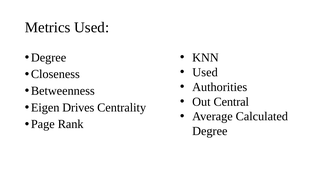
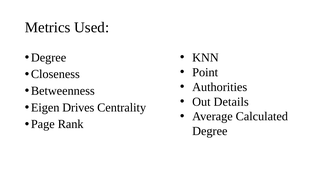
Used: Used -> Point (205, 72)
Central: Central -> Details (231, 101)
